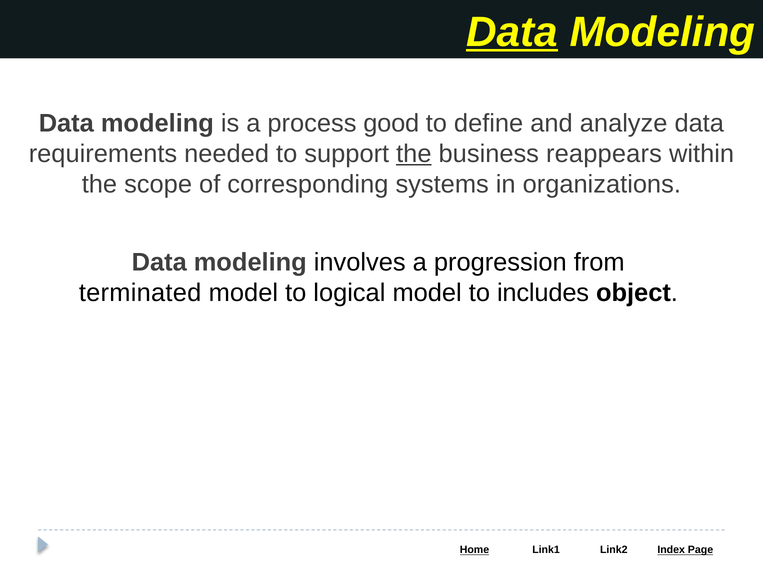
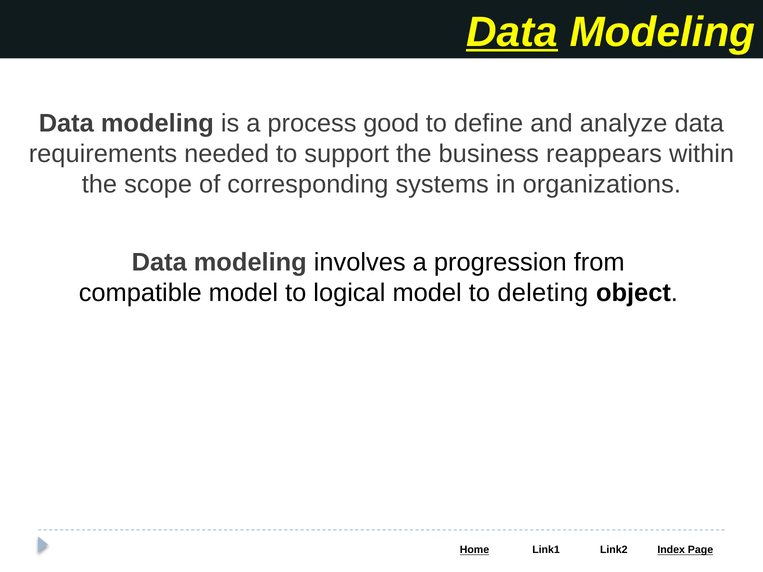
the underline: present -> none (414, 154)
terminated: terminated -> compatible (140, 293)
includes: includes -> deleting (543, 293)
